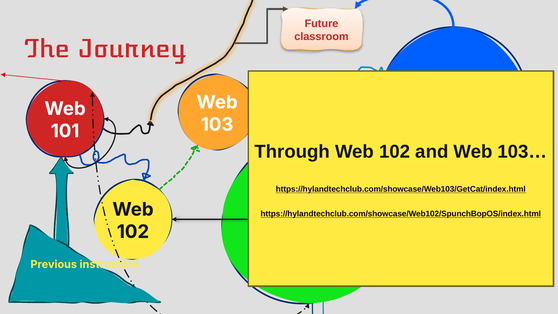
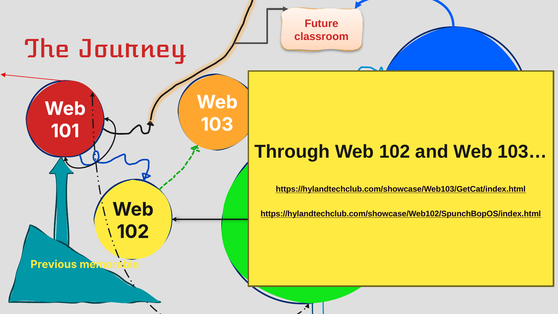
instructors: instructors -> memorable (109, 264)
